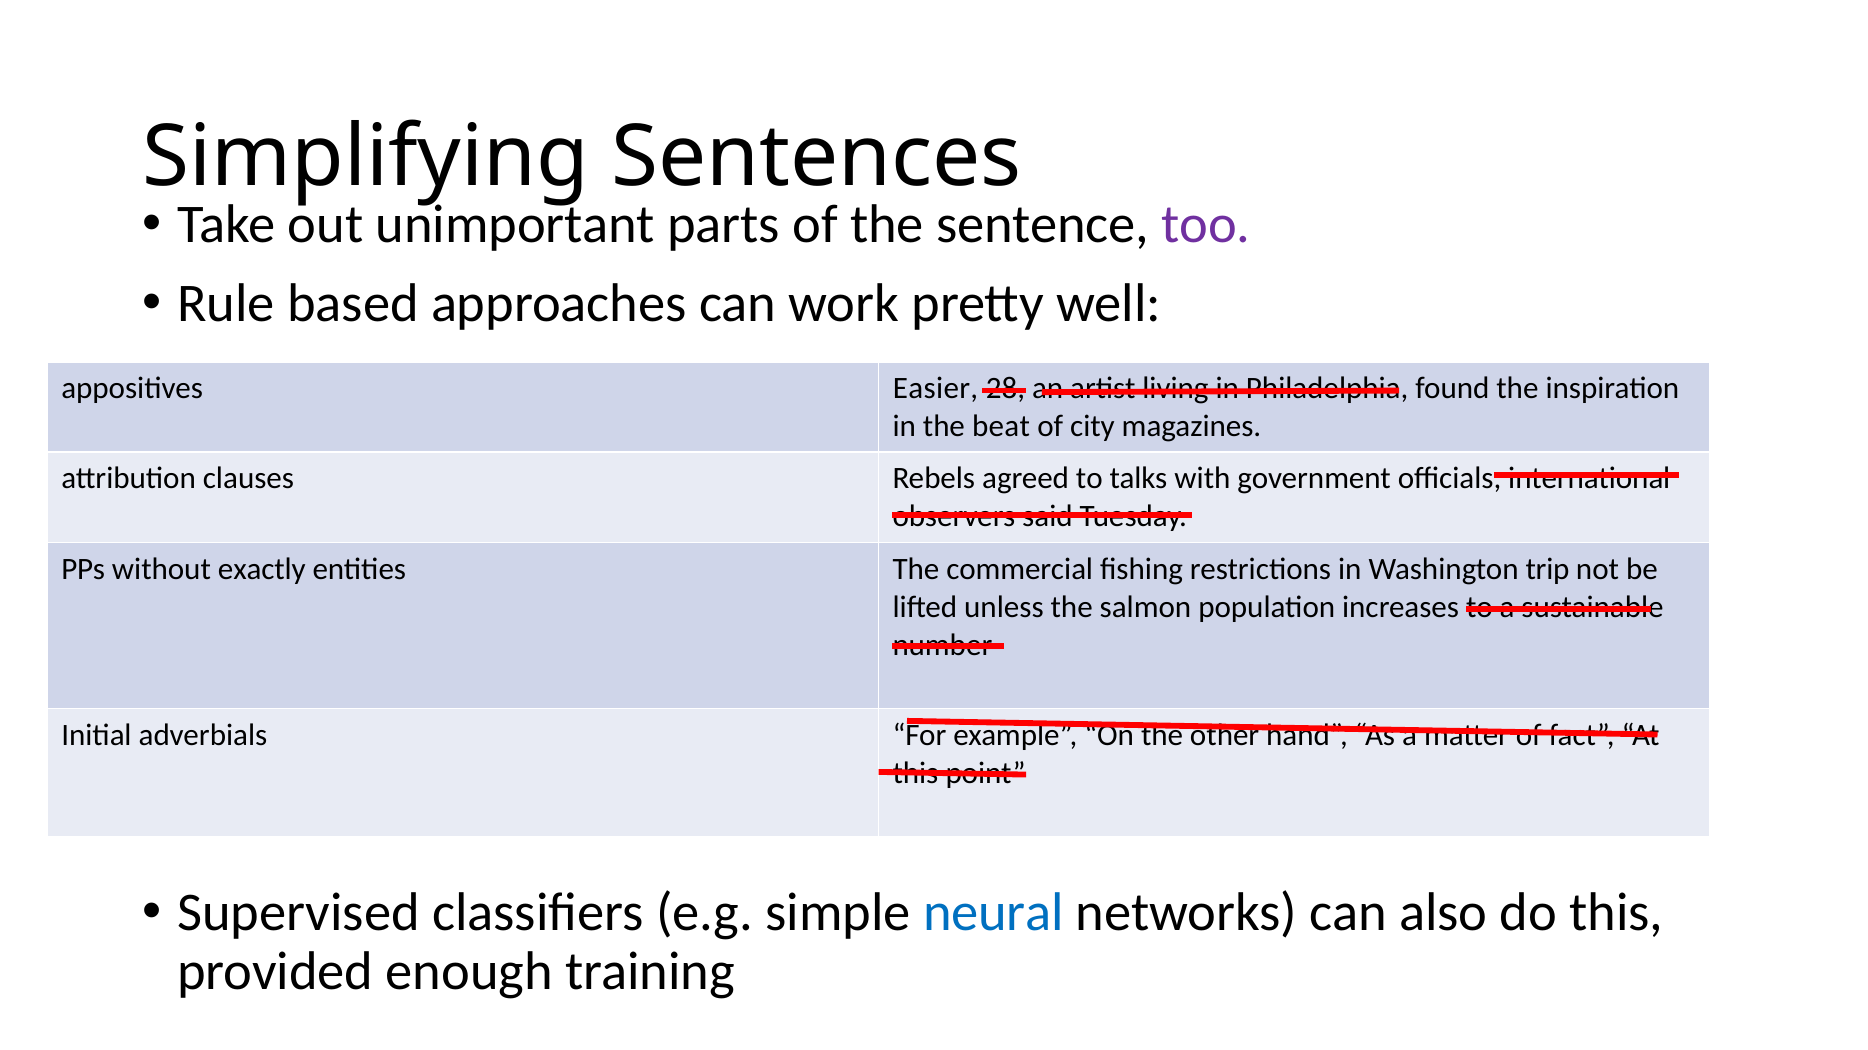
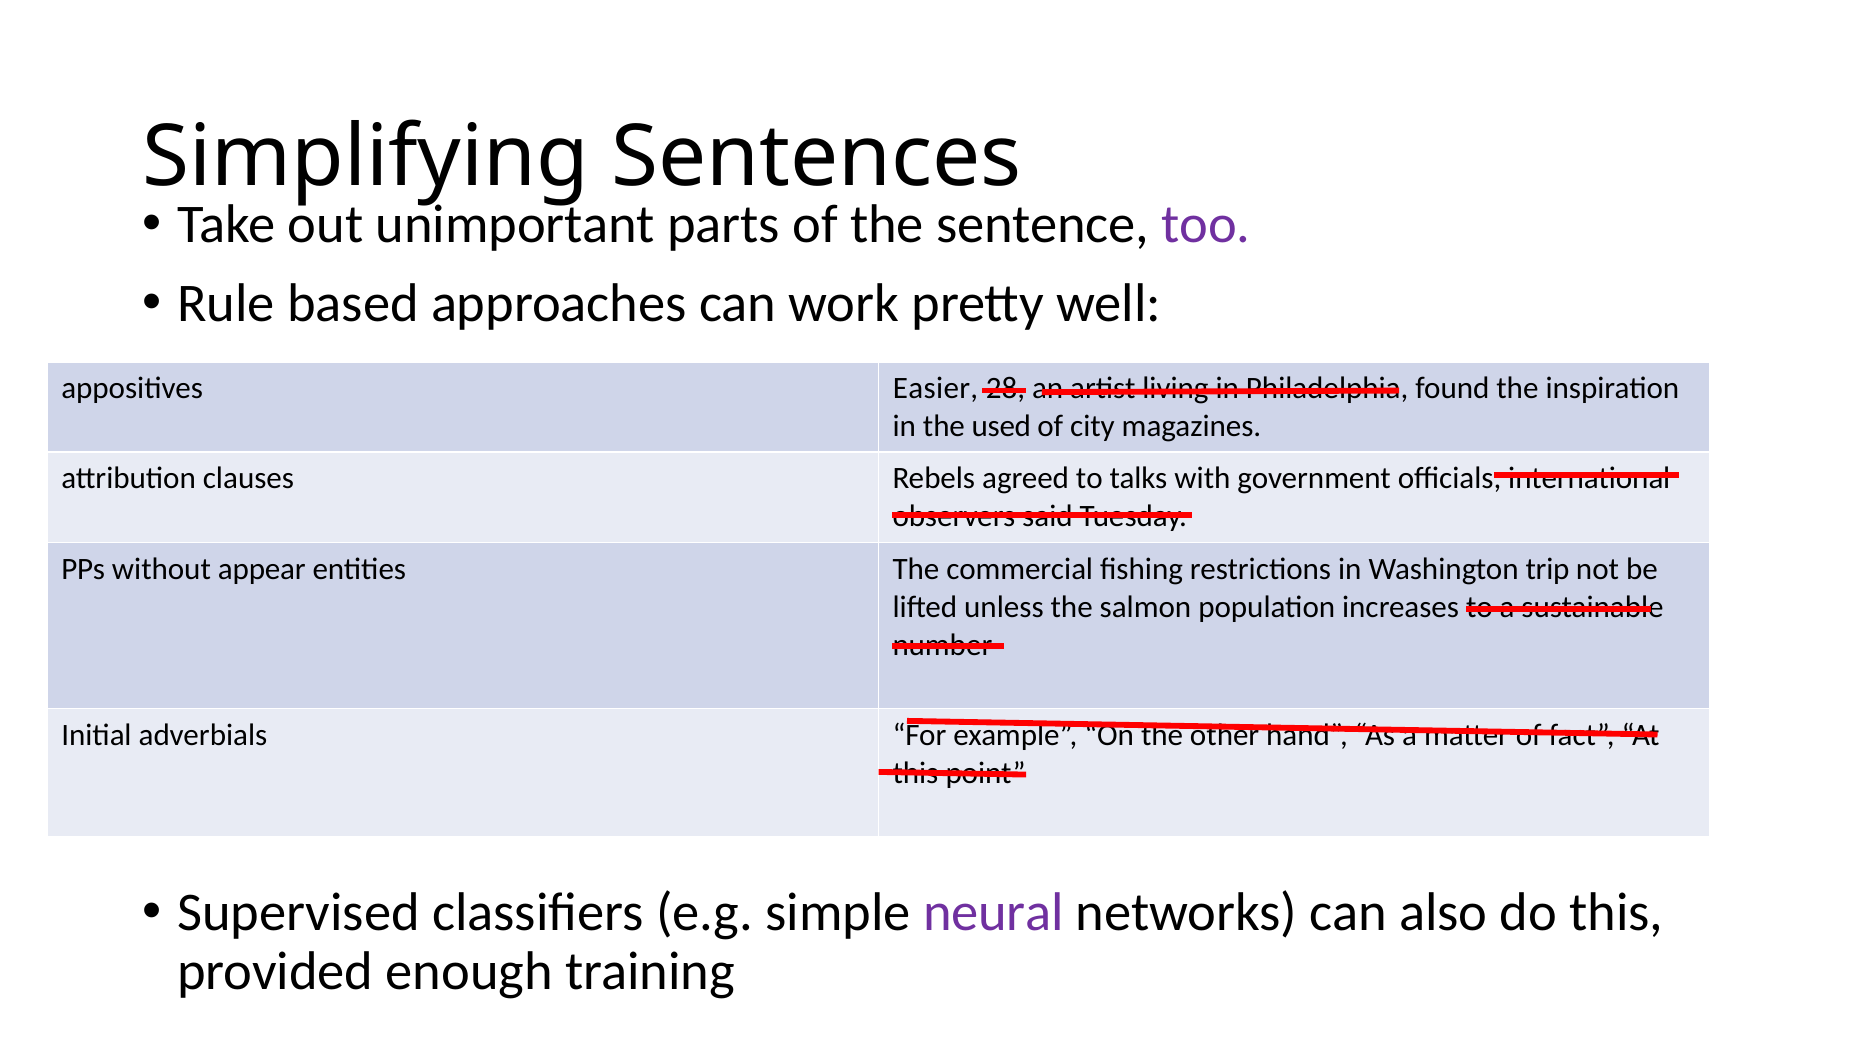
beat: beat -> used (1001, 427)
exactly: exactly -> appear (262, 569)
neural colour: blue -> purple (993, 913)
